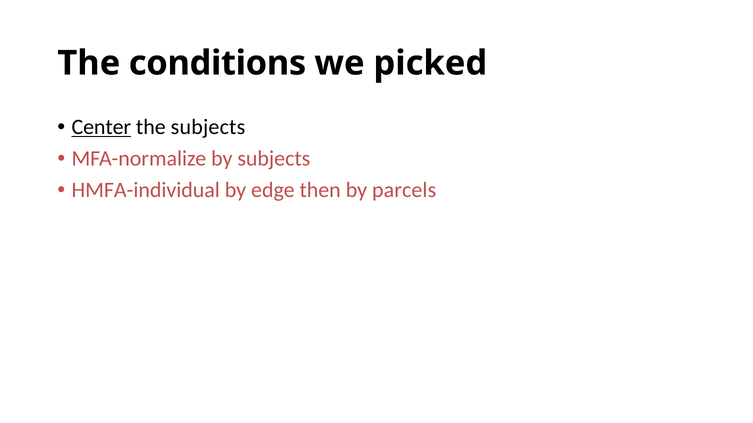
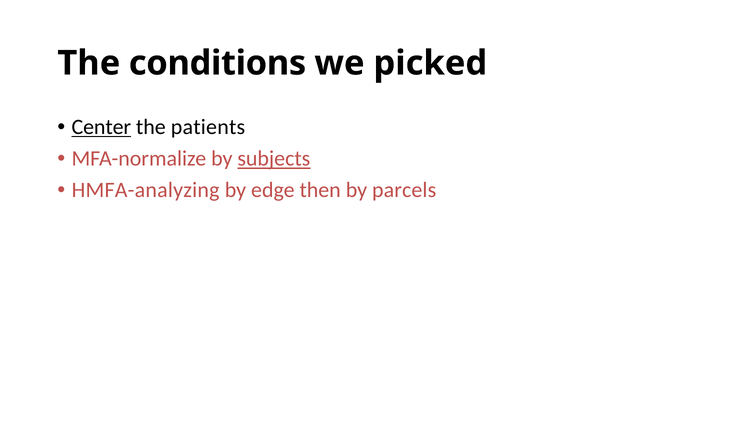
the subjects: subjects -> patients (208, 127)
subjects underline: none -> present (274, 159)
HMFA-individual: HMFA-individual -> HMFA-analyzing (146, 190)
